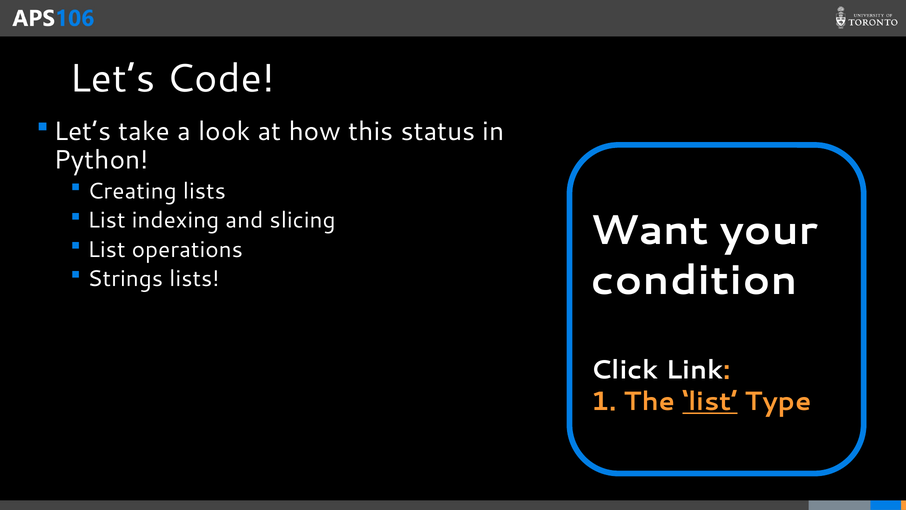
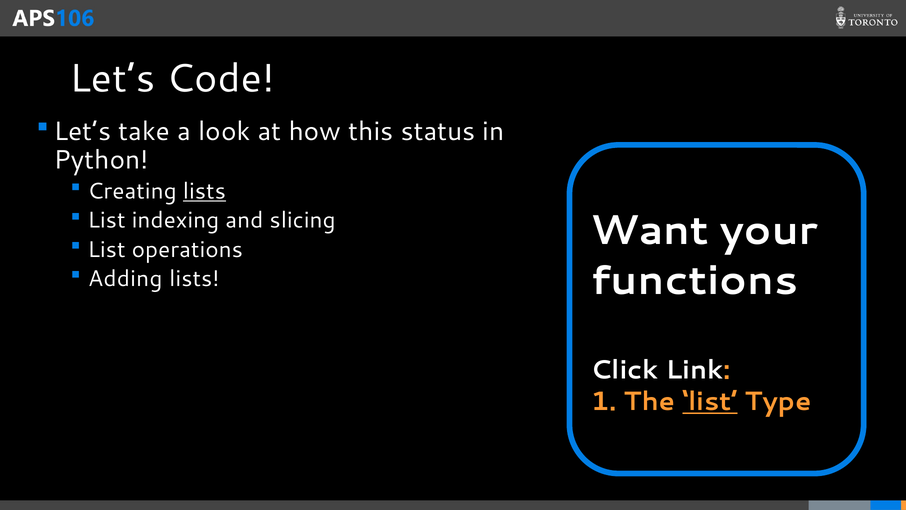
lists underline: none -> present (204, 191)
condition: condition -> functions (694, 280)
Strings: Strings -> Adding (125, 279)
